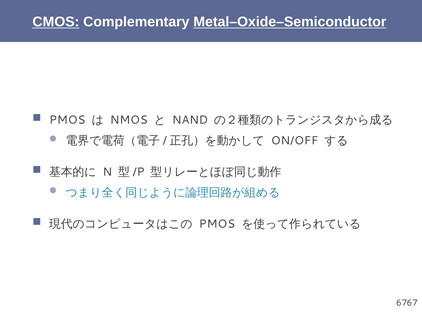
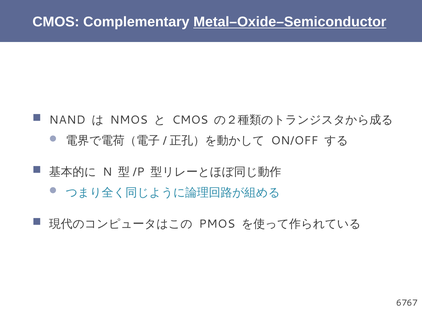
CMOS underline: present -> none (56, 22)
PMOS: PMOS -> NAND (67, 120)
NAND: NAND -> CMOS (190, 120)
